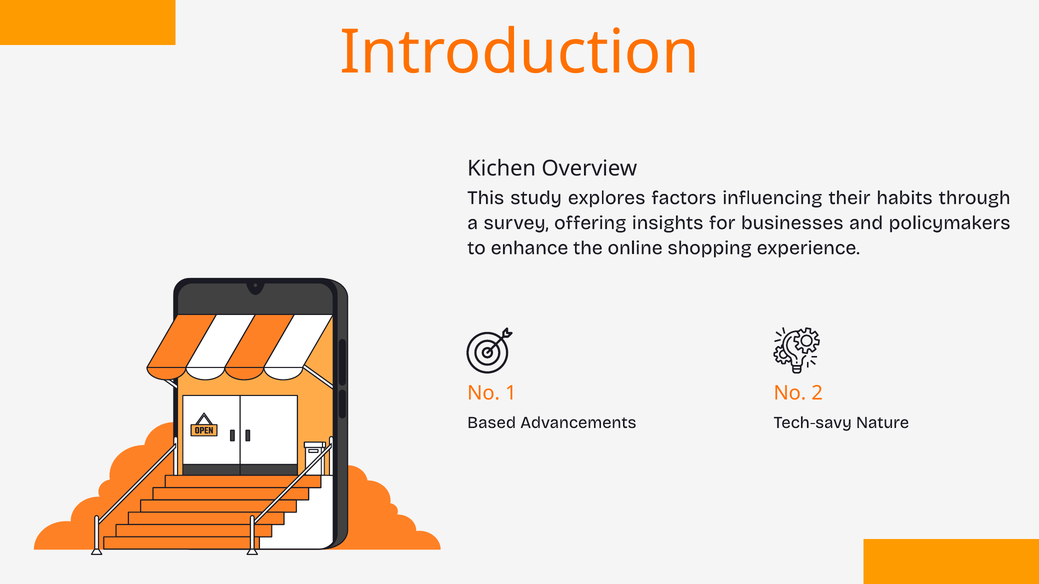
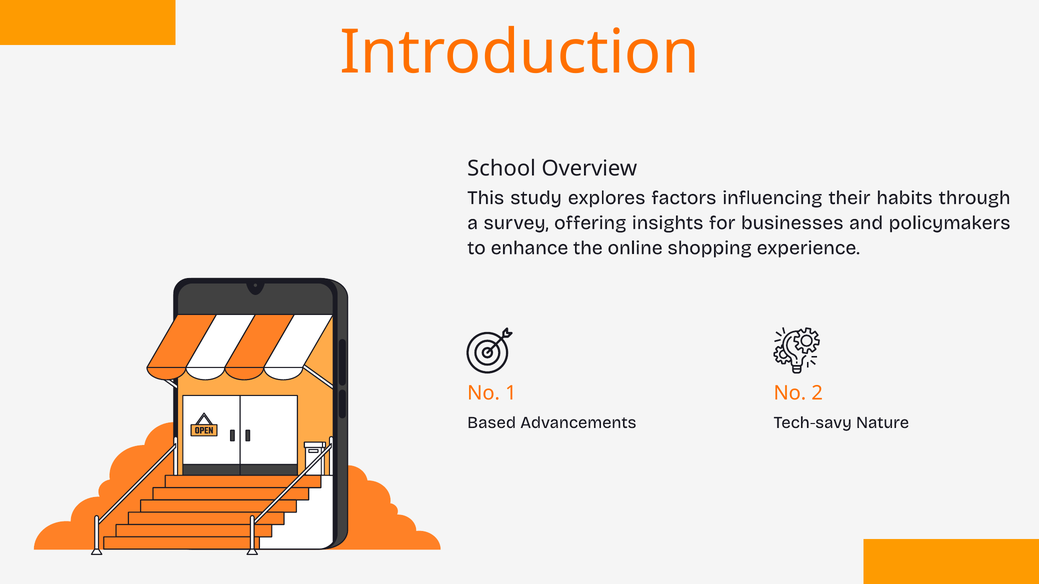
Kichen: Kichen -> School (502, 169)
